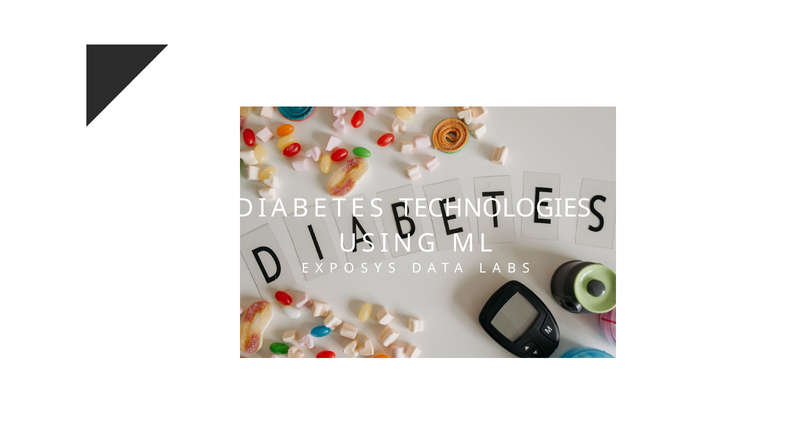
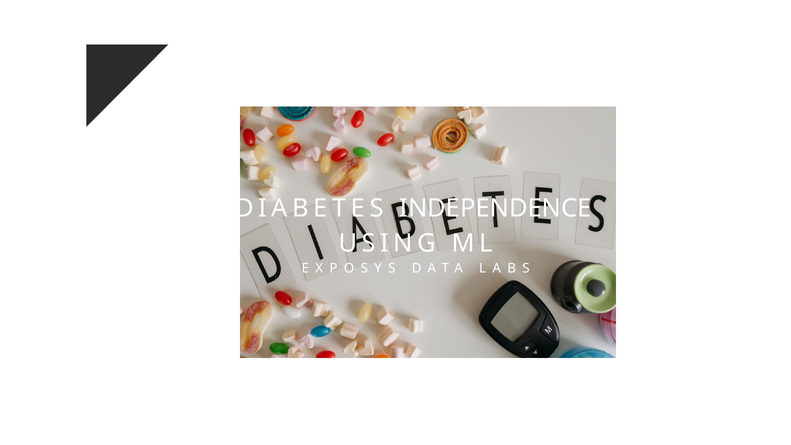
TECHNOLOGIES: TECHNOLOGIES -> INDEPENDENCE (495, 208)
